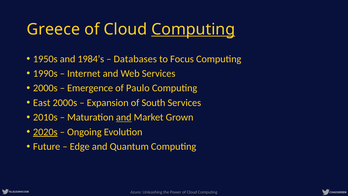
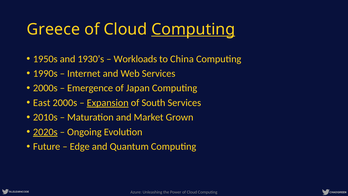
1984’s: 1984’s -> 1930’s (91, 59)
Databases: Databases -> Workloads (135, 59)
Focus: Focus -> China (182, 59)
Paulo: Paulo -> Japan (138, 88)
Expansion underline: none -> present (108, 103)
and underline: present -> none (124, 117)
